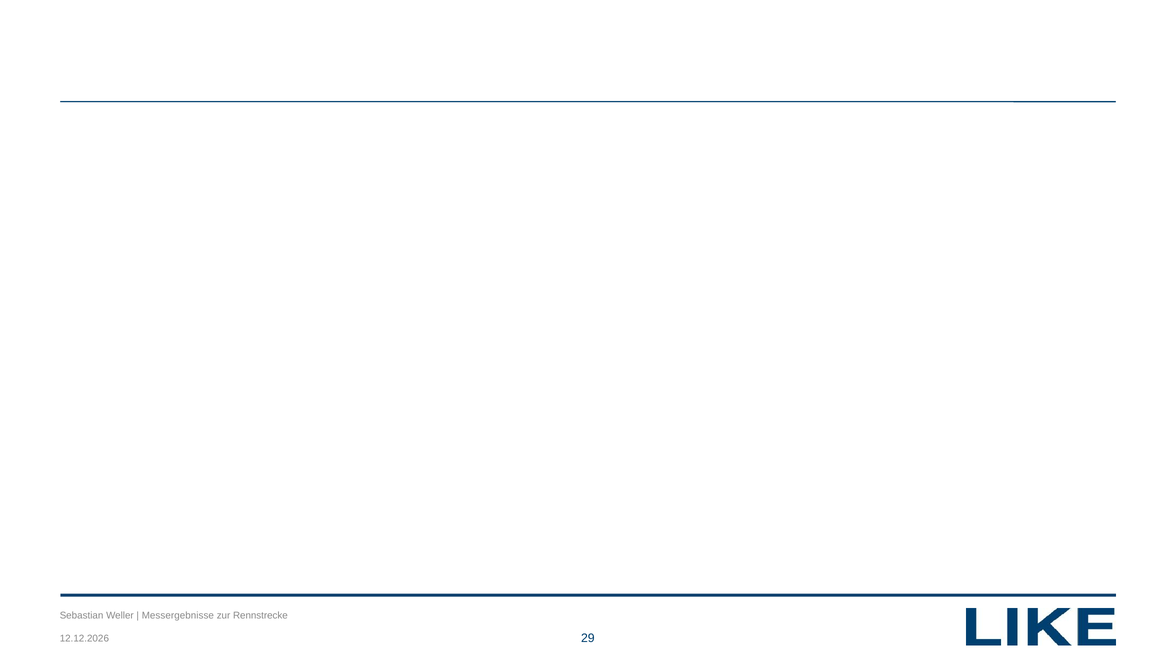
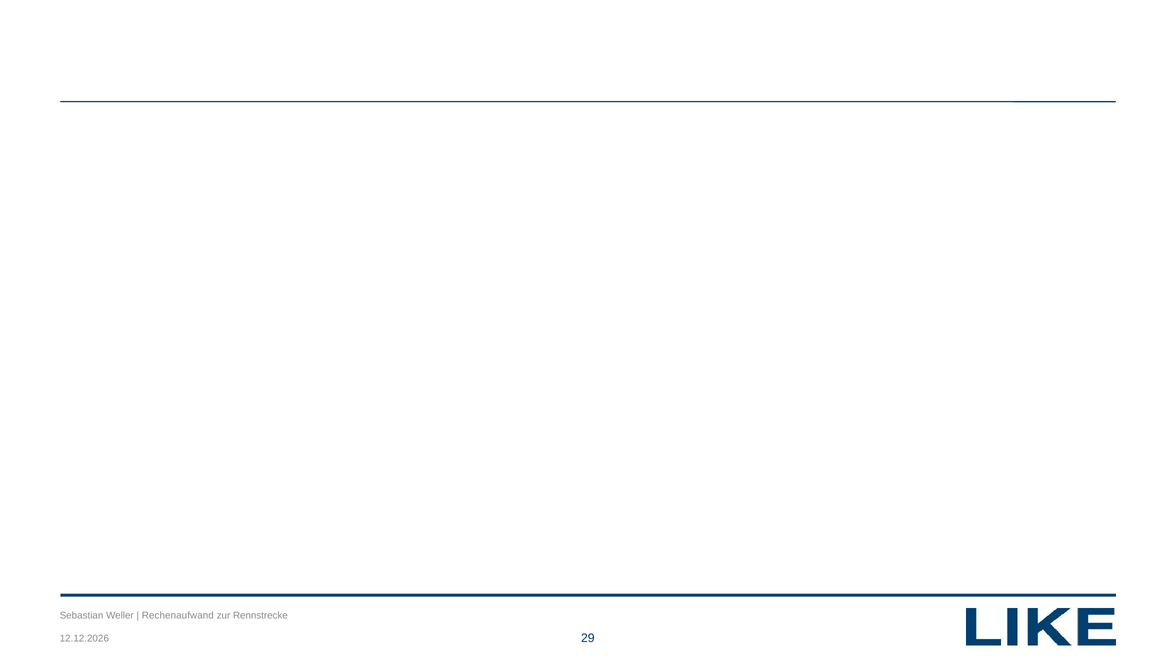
Messergebnisse: Messergebnisse -> Rechenaufwand (178, 615)
